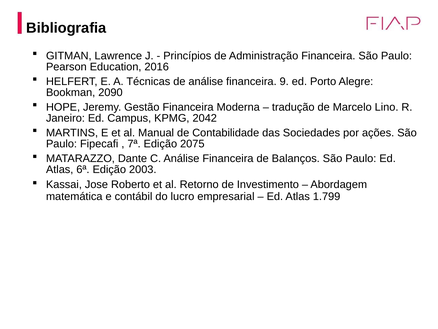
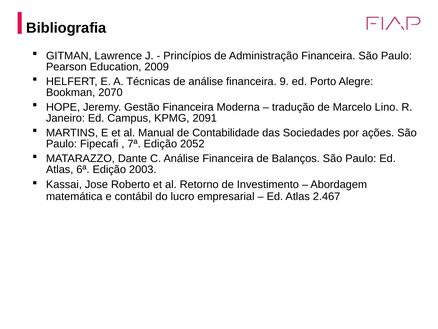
2016: 2016 -> 2009 (157, 67)
2090: 2090 -> 2070 (110, 92)
2042: 2042 -> 2091 (205, 118)
2075: 2075 -> 2052 (192, 144)
1.799: 1.799 -> 2.467 (327, 196)
